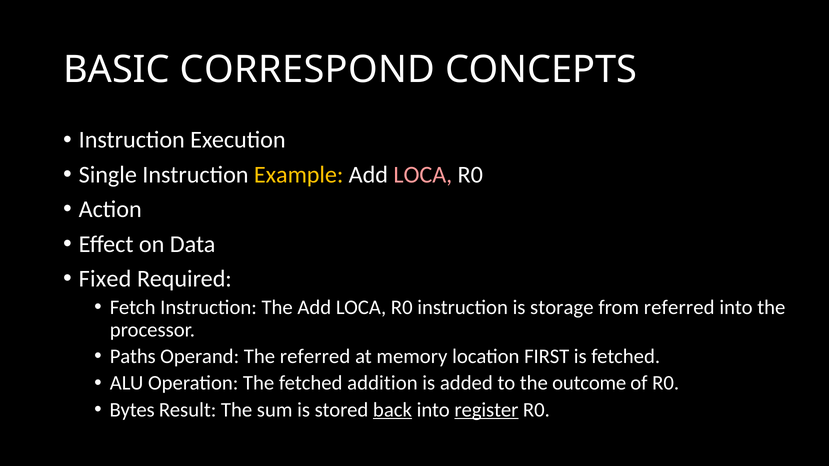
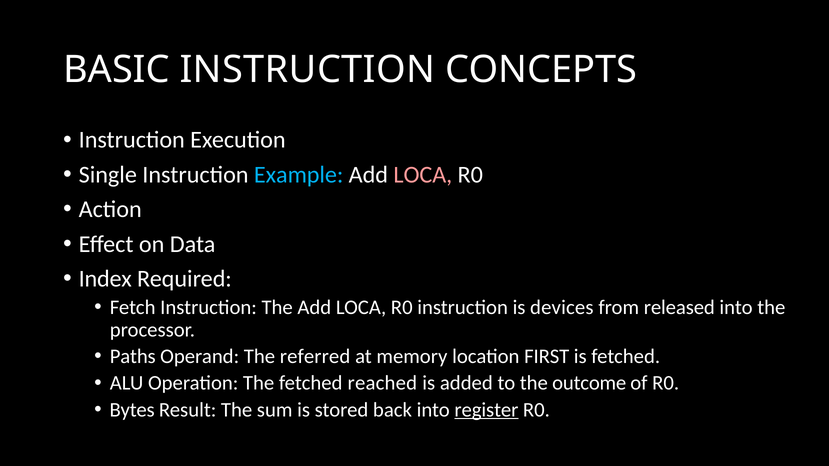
BASIC CORRESPOND: CORRESPOND -> INSTRUCTION (307, 70)
Example colour: yellow -> light blue (299, 175)
Fixed: Fixed -> Index (105, 279)
storage: storage -> devices (562, 308)
from referred: referred -> released (679, 308)
addition: addition -> reached (382, 383)
back underline: present -> none (392, 410)
